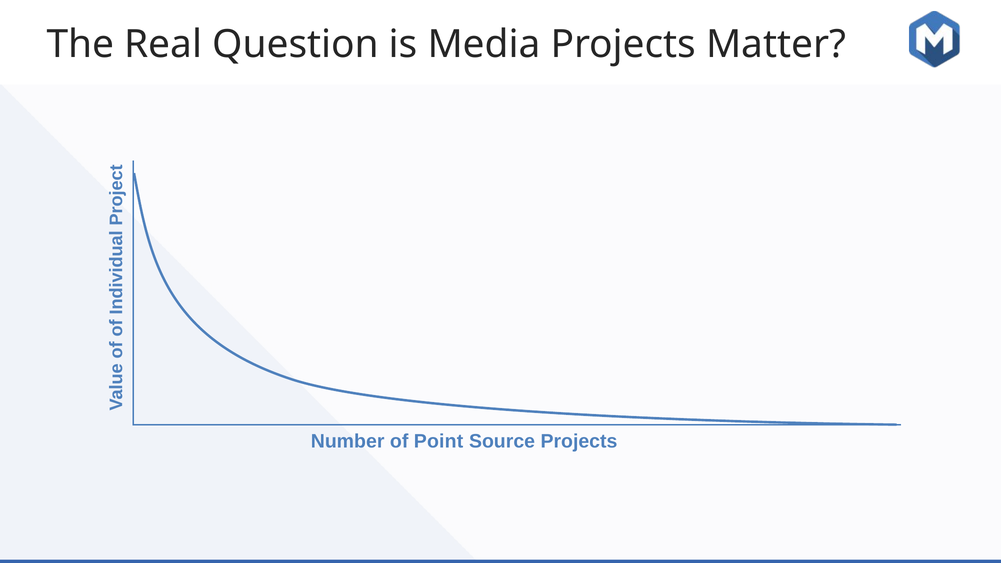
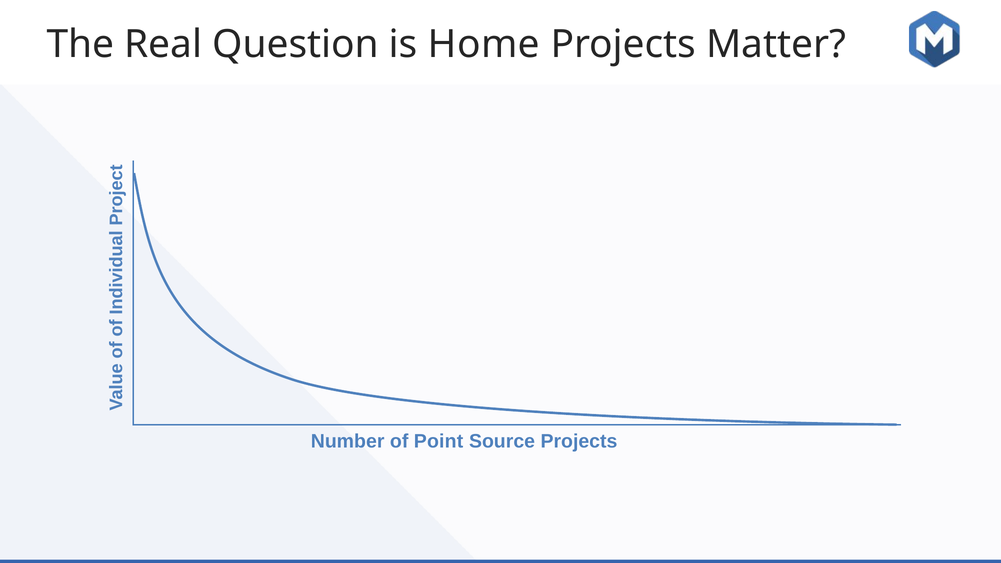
Media: Media -> Home (484, 45)
